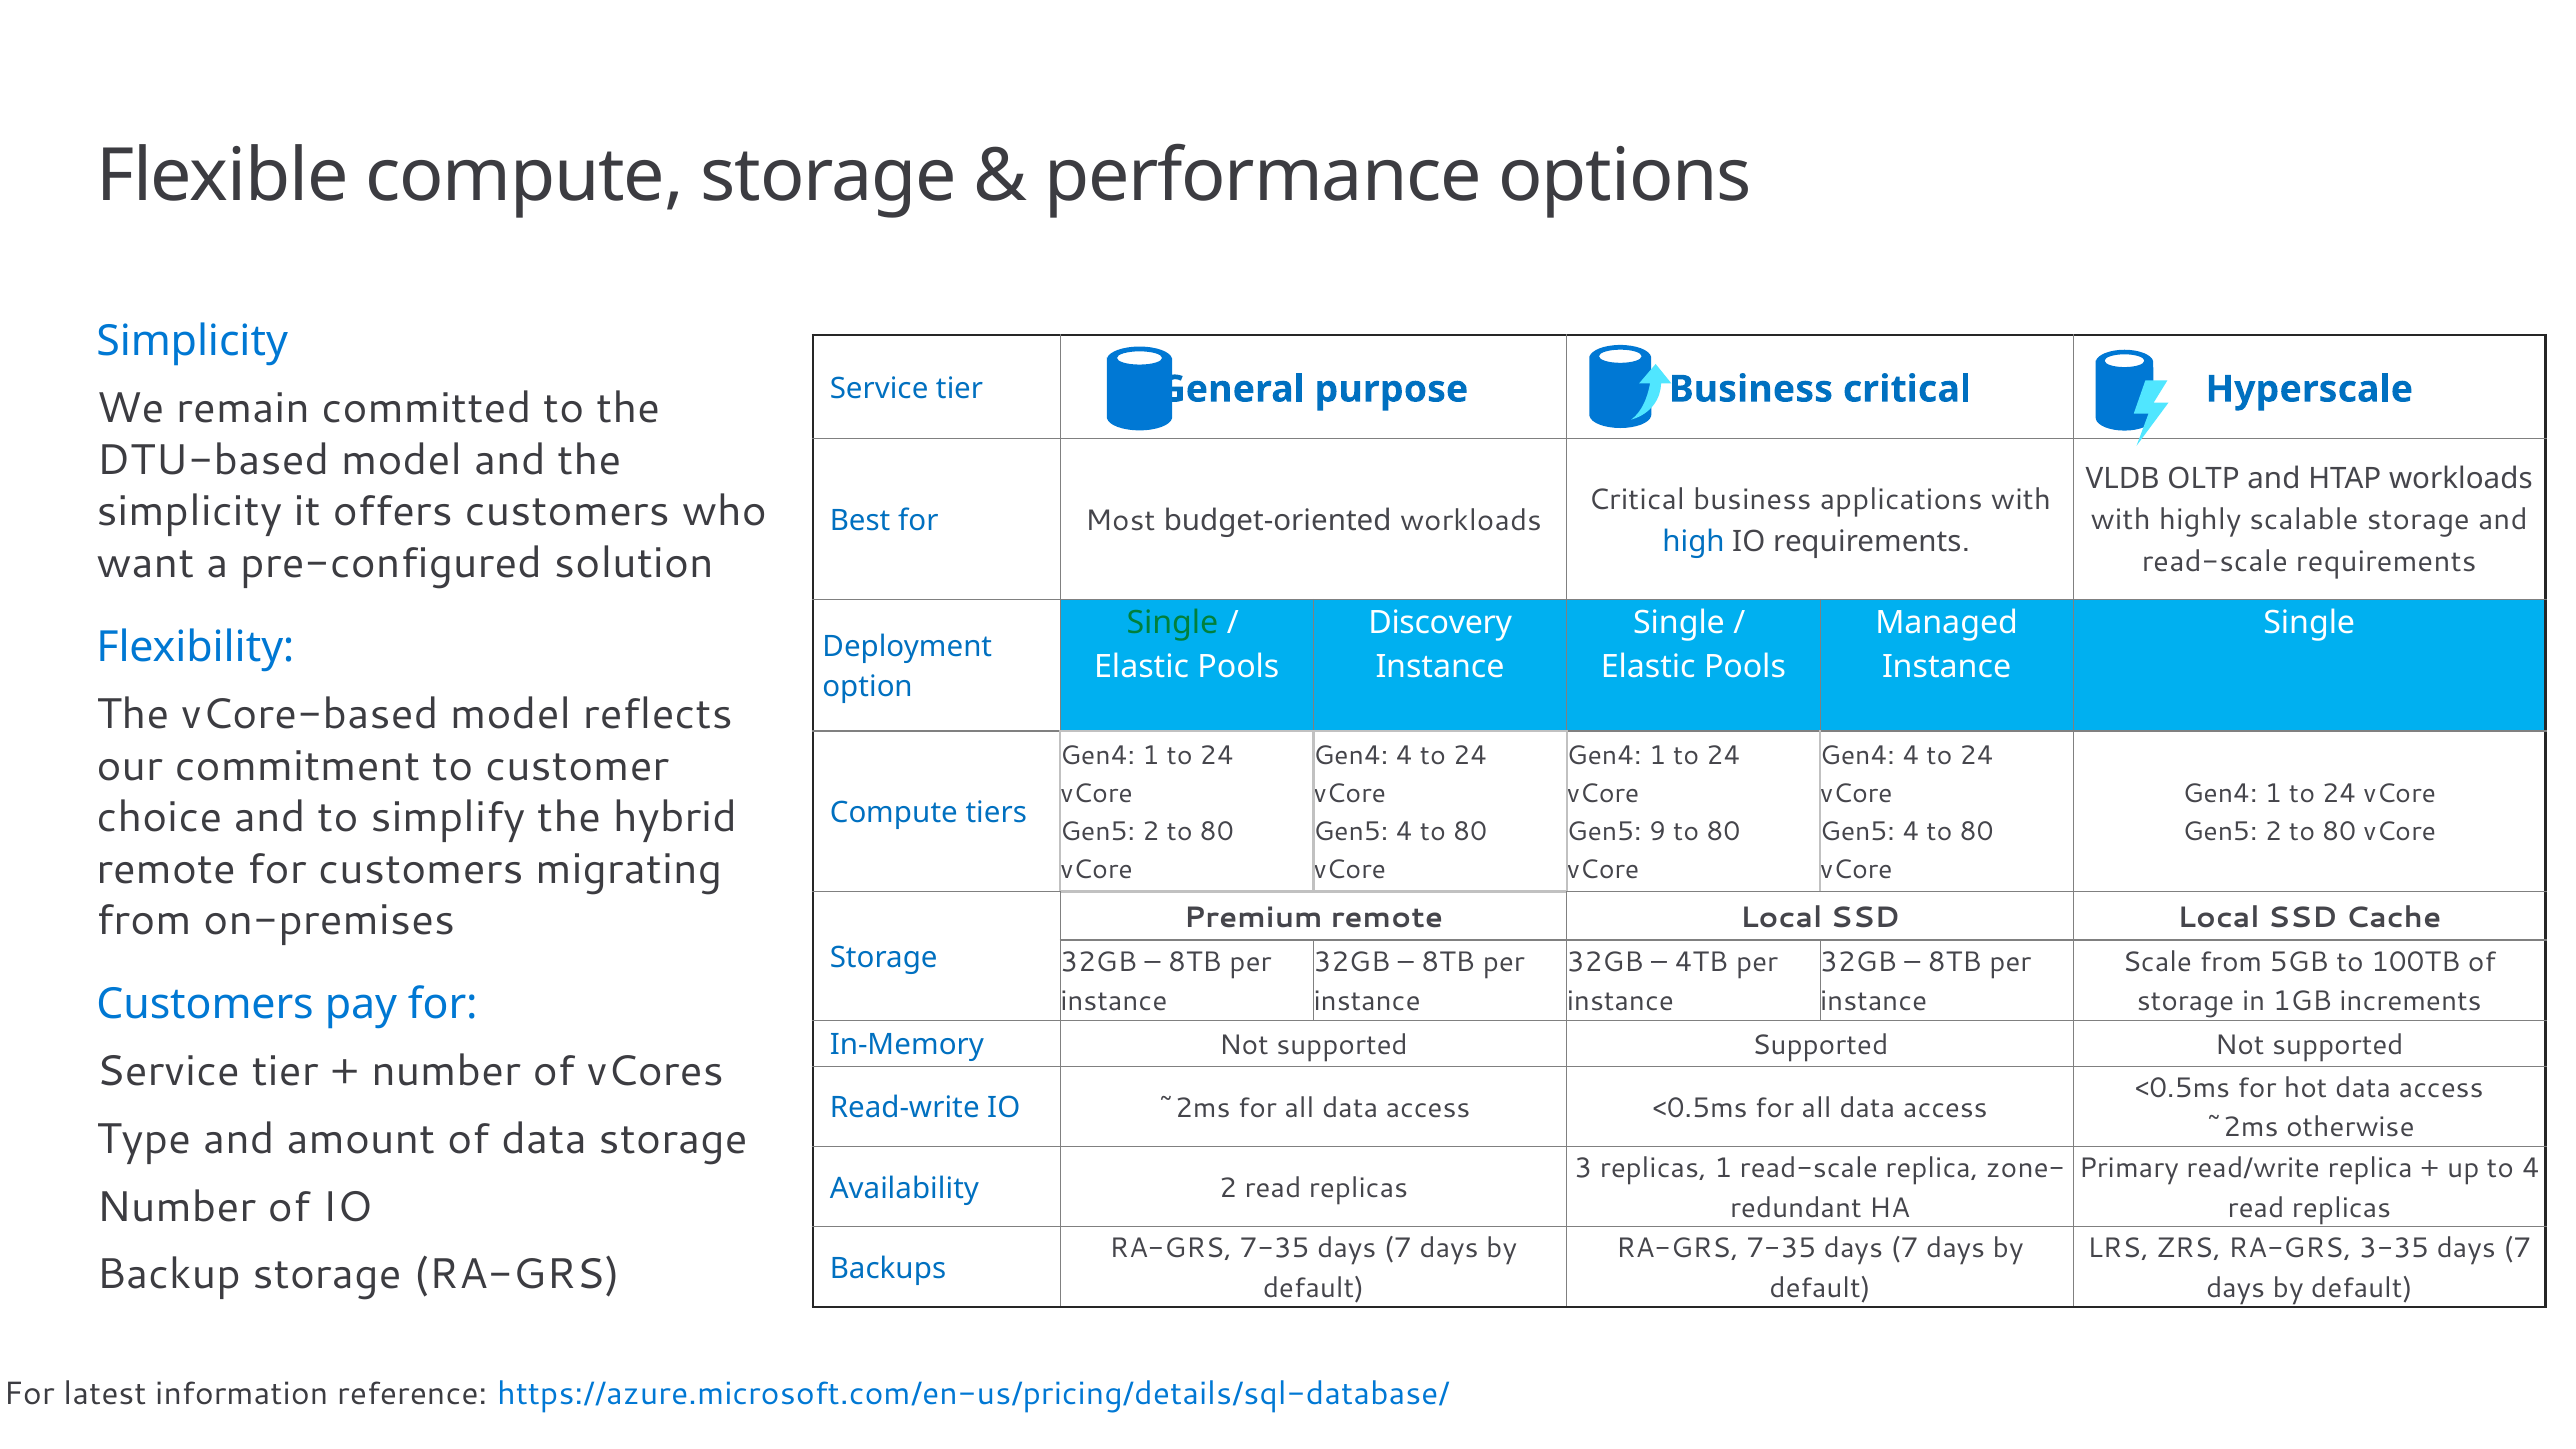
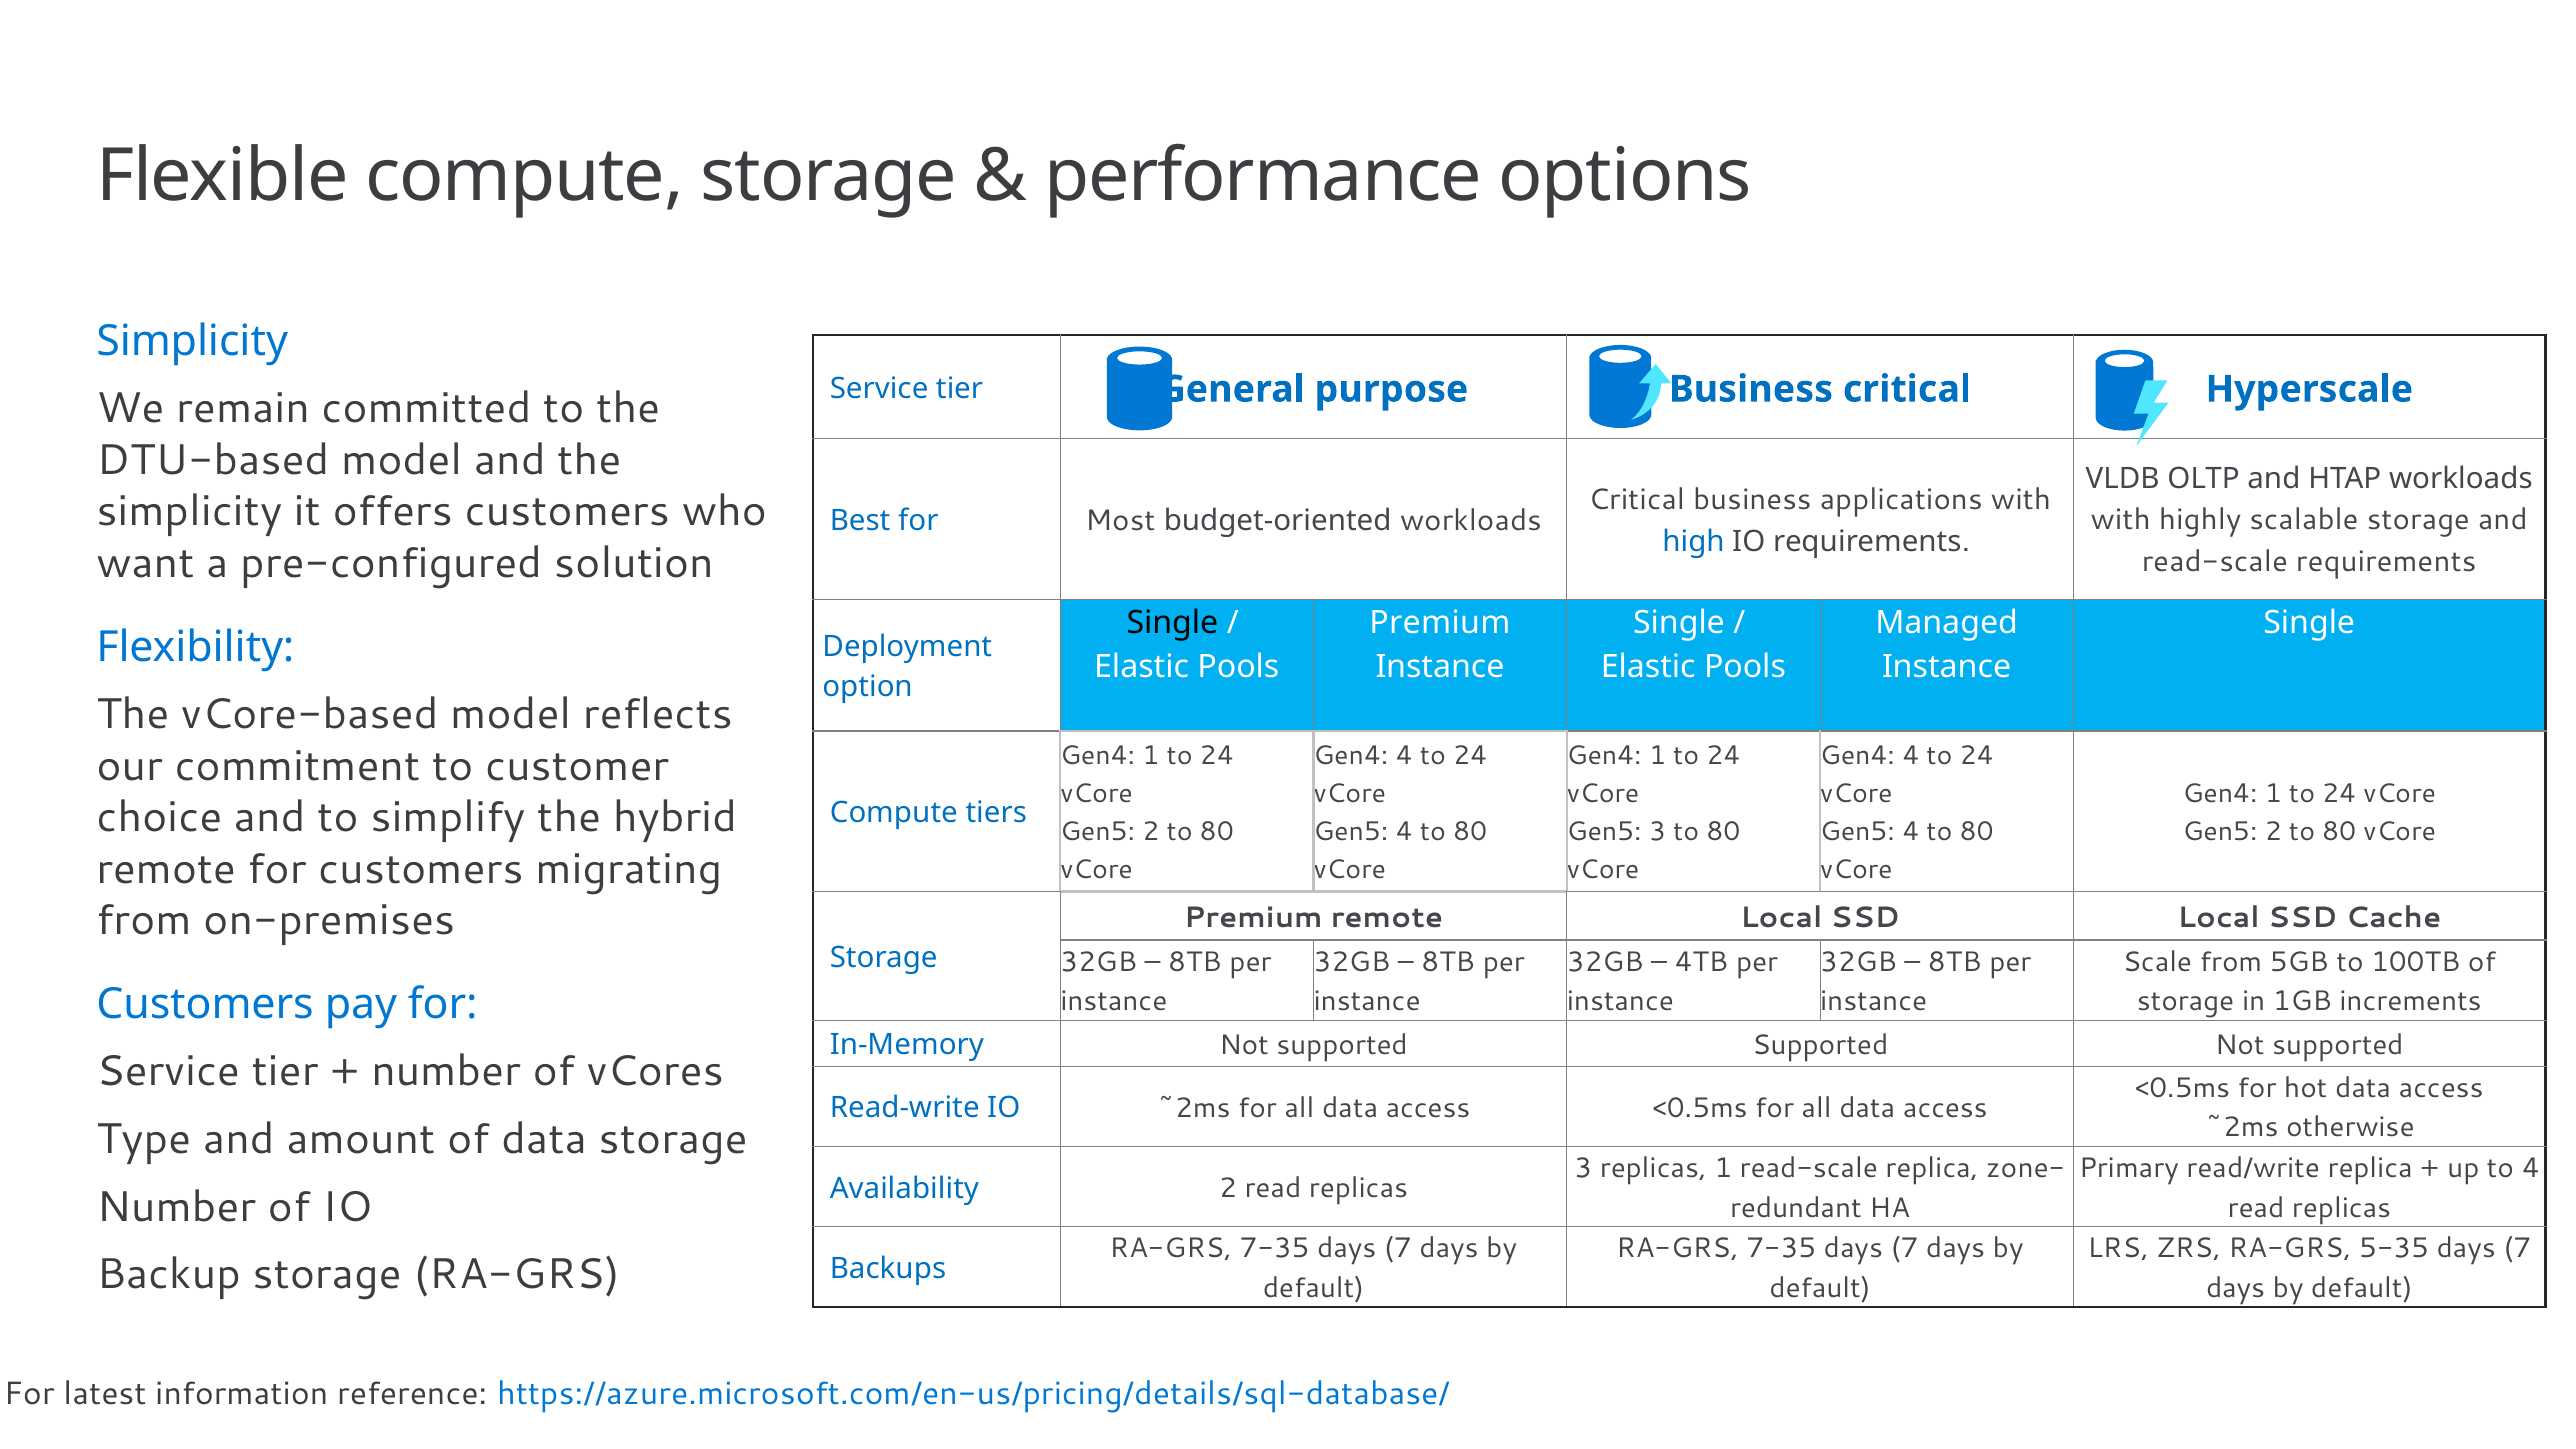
Single colour: green -> black (1172, 623)
Discovery: Discovery -> Premium (1440, 623)
Gen5 9: 9 -> 3 (1658, 832)
3-35: 3-35 -> 5-35 (2394, 1248)
